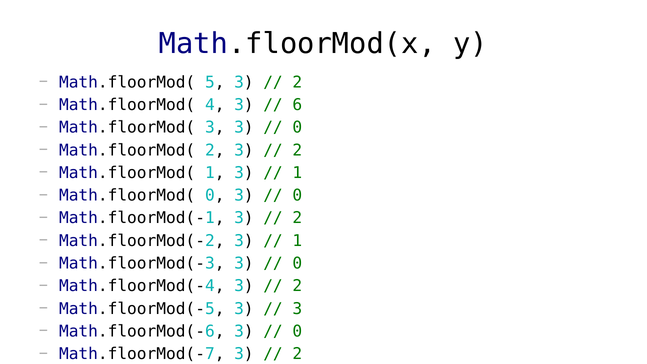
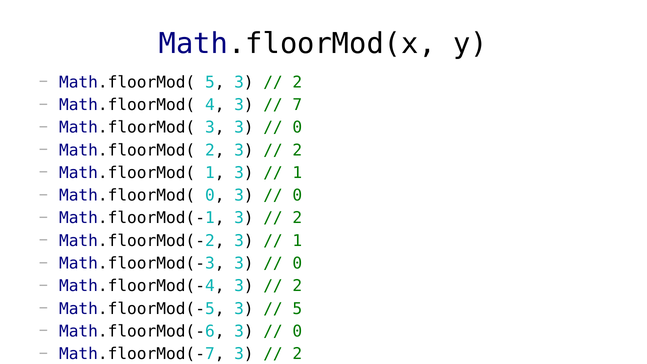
6: 6 -> 7 (297, 105)
3: 3 -> 5 (297, 309)
